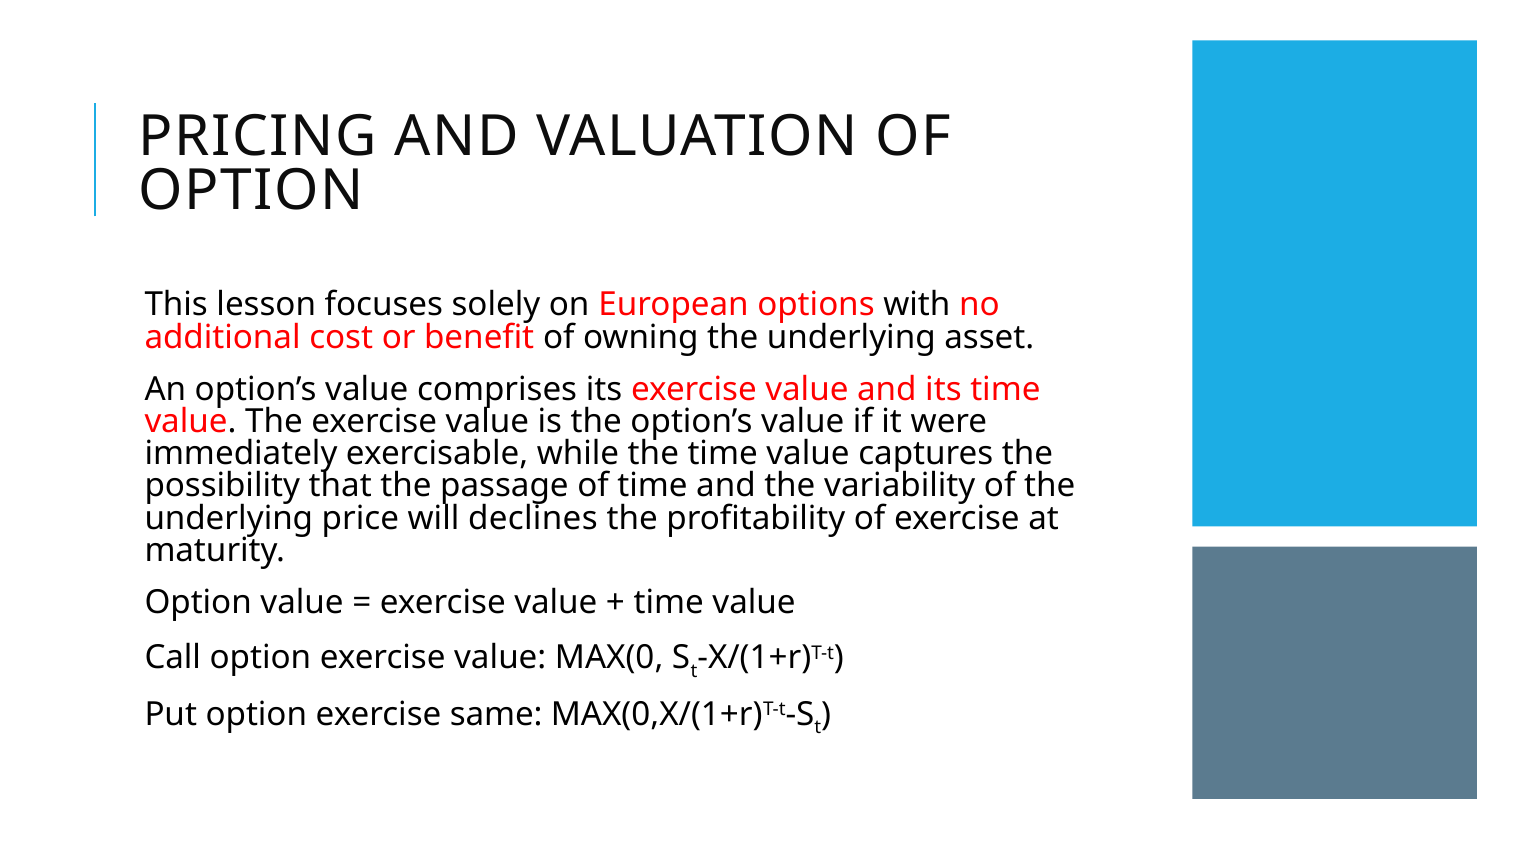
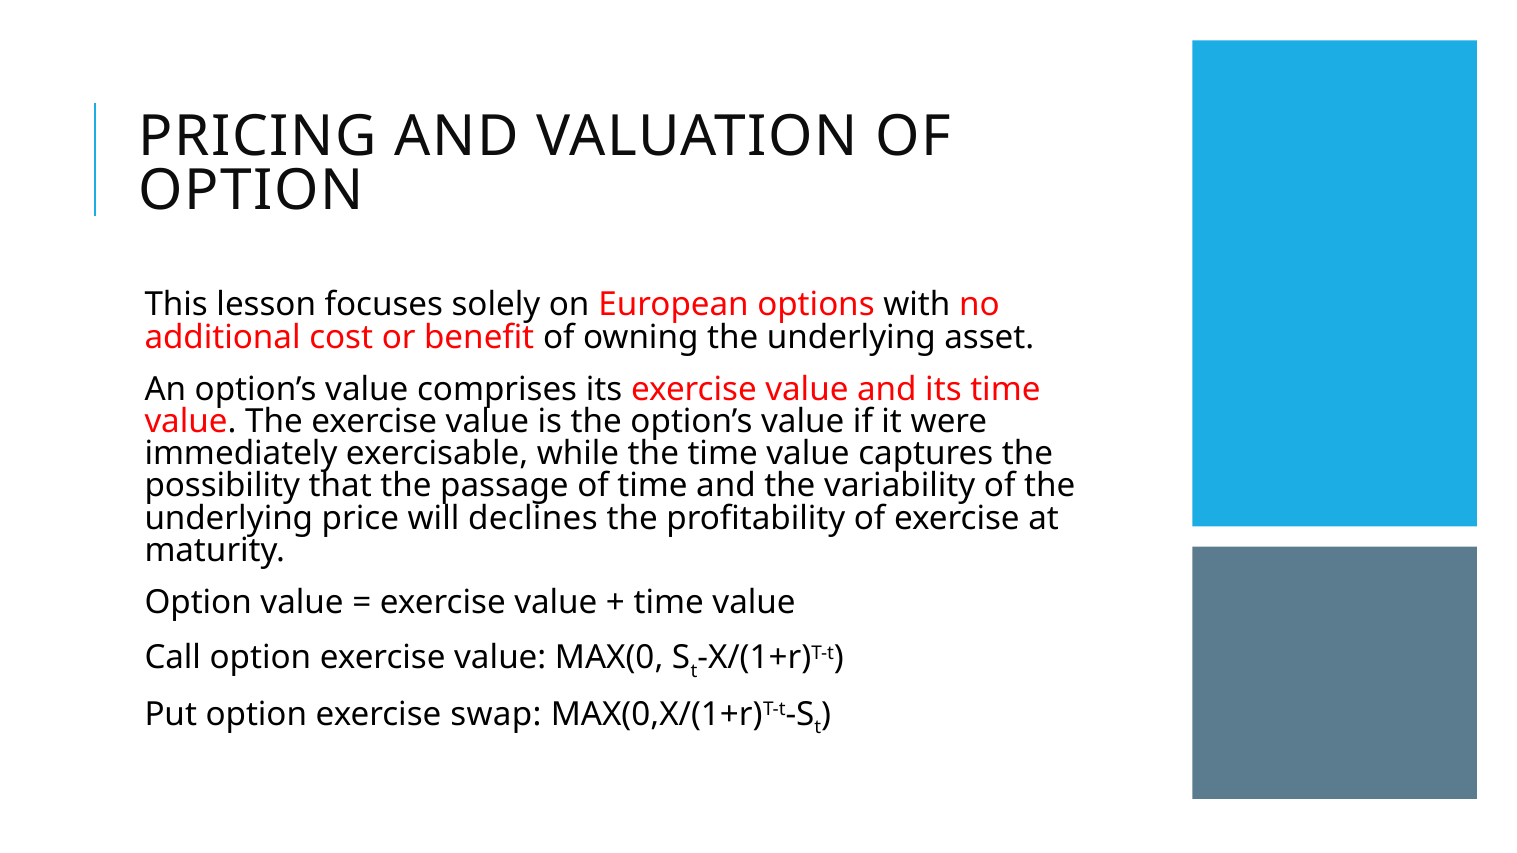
same: same -> swap (496, 715)
